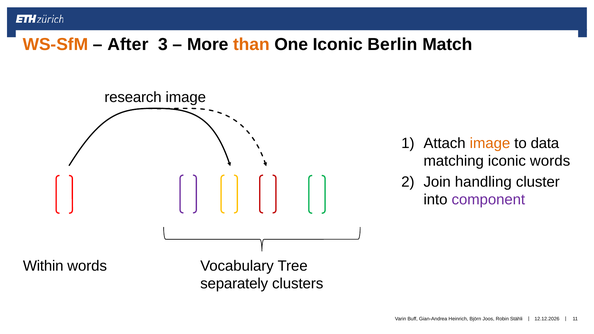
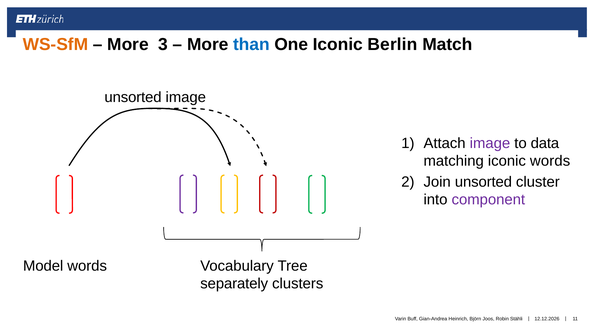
After: After -> More (128, 44)
than colour: orange -> blue (251, 44)
research: research -> unsorted (133, 97)
image colour: orange -> purple (490, 143)
Join handling: handling -> unsorted (483, 182)
Within: Within -> Model (43, 266)
